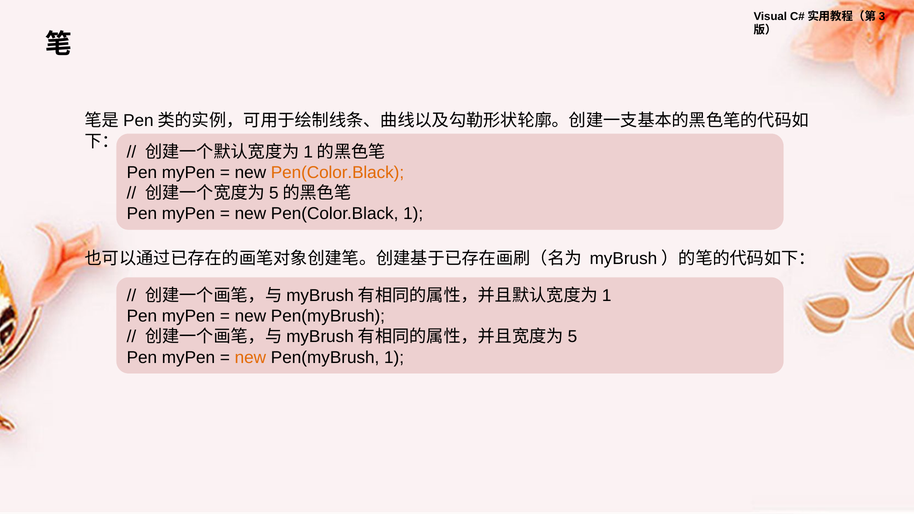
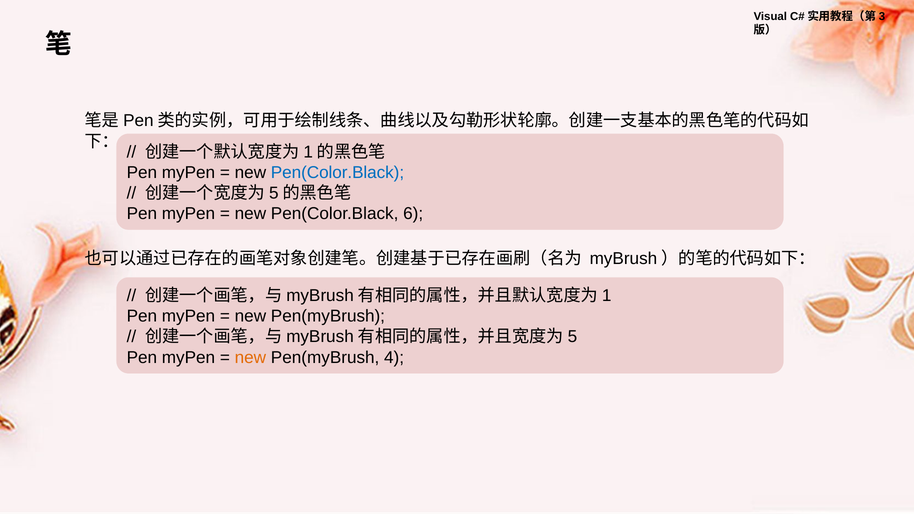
Pen(Color.Black colour: orange -> blue (337, 173)
Pen(Color.Black 1: 1 -> 6 (413, 214)
Pen(myBrush 1: 1 -> 4 (394, 357)
